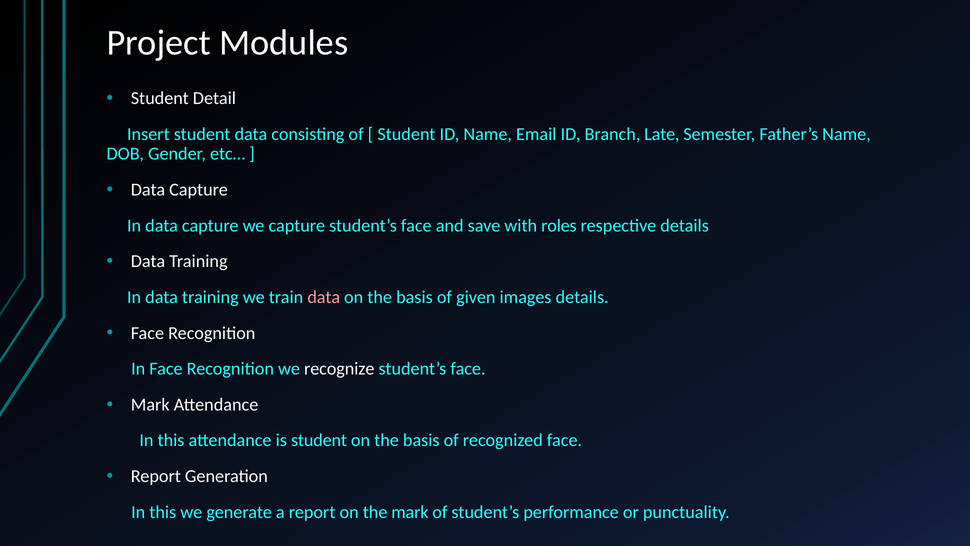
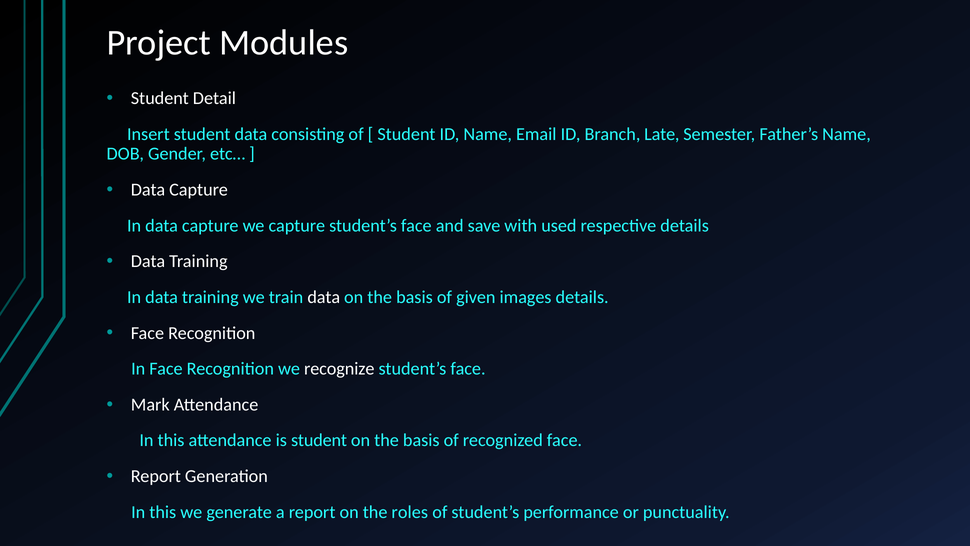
roles: roles -> used (559, 225)
data colour: pink -> white (324, 297)
the mark: mark -> roles (410, 512)
